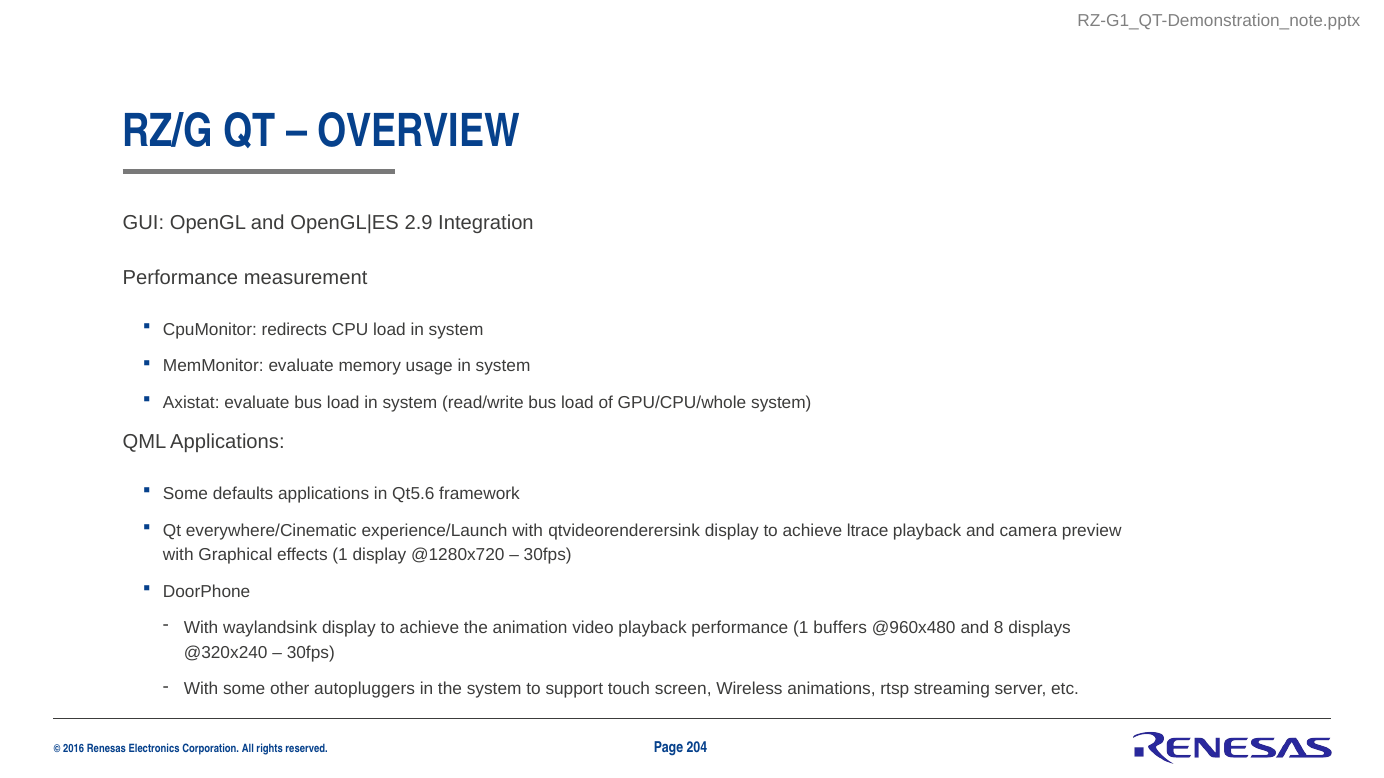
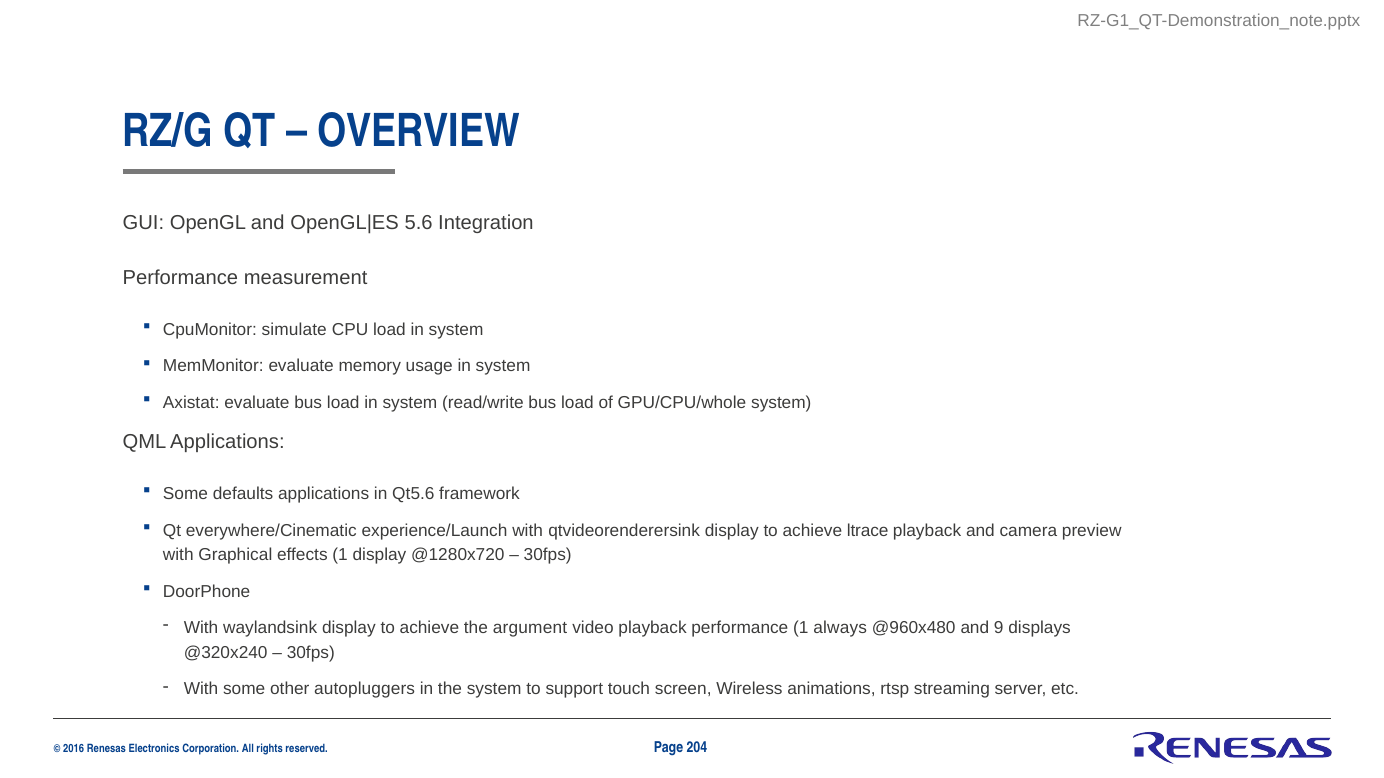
2.9: 2.9 -> 5.6 (419, 223)
redirects: redirects -> simulate (294, 330)
animation: animation -> argument (530, 628)
buffers: buffers -> always (840, 628)
8: 8 -> 9 (999, 628)
